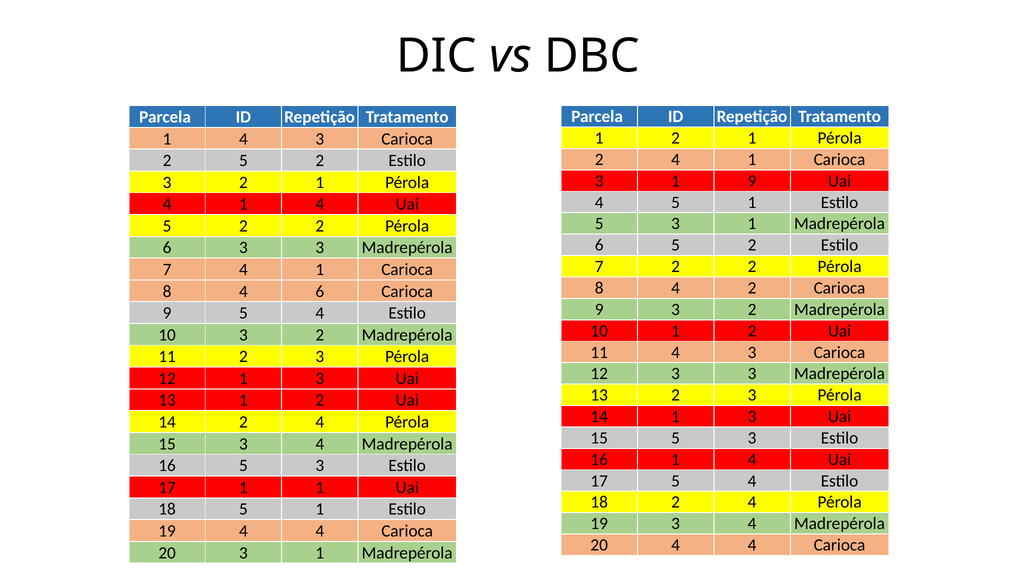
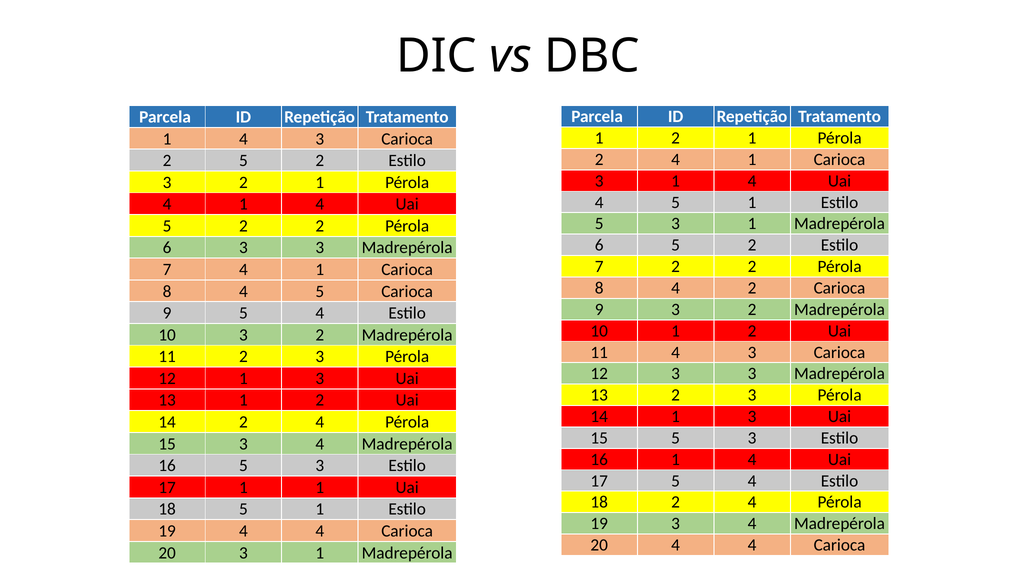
3 1 9: 9 -> 4 (752, 181)
8 4 6: 6 -> 5 (320, 291)
